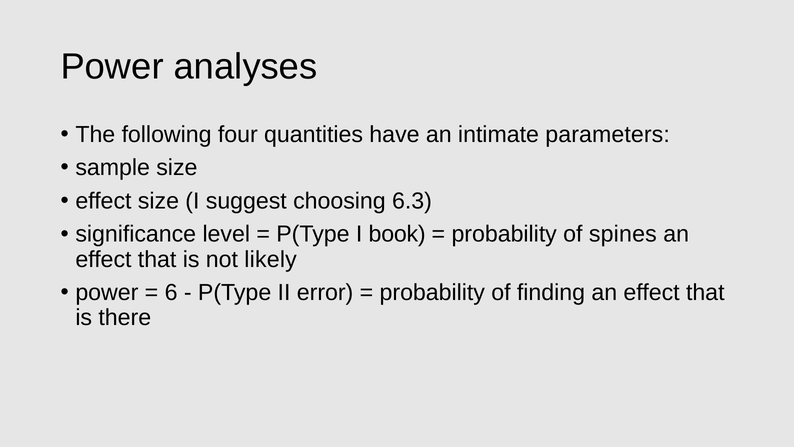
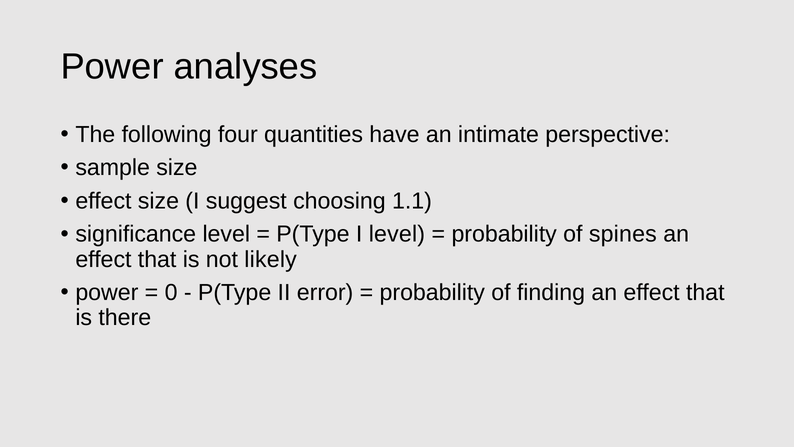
parameters: parameters -> perspective (608, 134)
6.3: 6.3 -> 1.1 (412, 201)
I book: book -> level (397, 234)
6: 6 -> 0 (171, 292)
